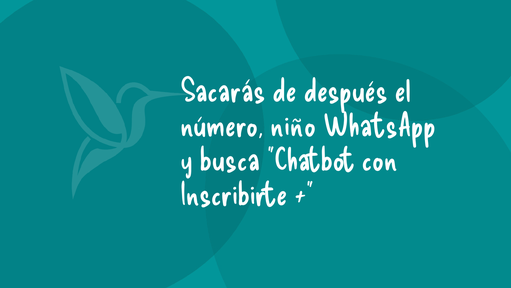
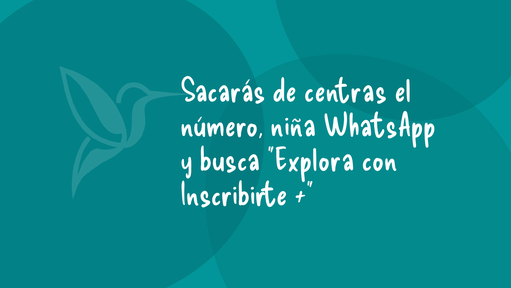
después: después -> centras (346, 91)
niño: niño -> niña (293, 126)
Chatbot: Chatbot -> Explora (311, 160)
